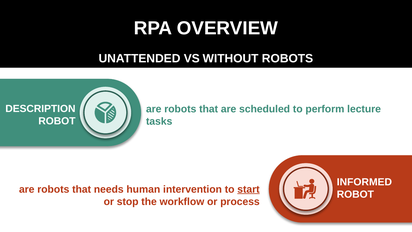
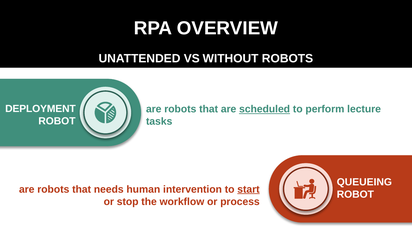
DESCRIPTION: DESCRIPTION -> DEPLOYMENT (40, 109)
scheduled underline: none -> present (265, 109)
INFORMED: INFORMED -> QUEUEING (364, 182)
